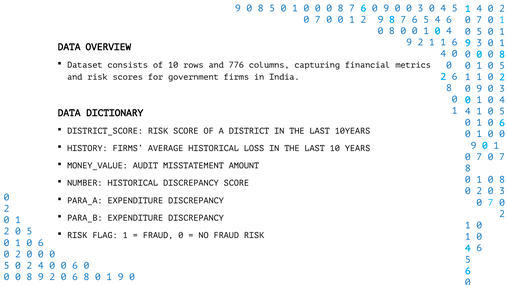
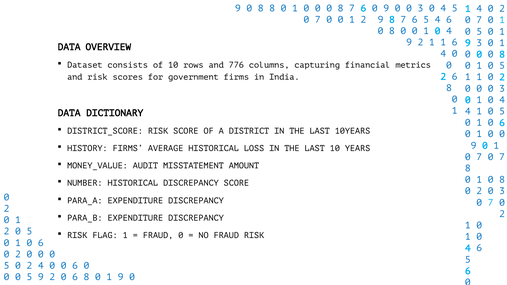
8 5: 5 -> 8 (272, 8)
9: 9 -> 0 (479, 89)
8: 8 -> 5 (29, 277)
